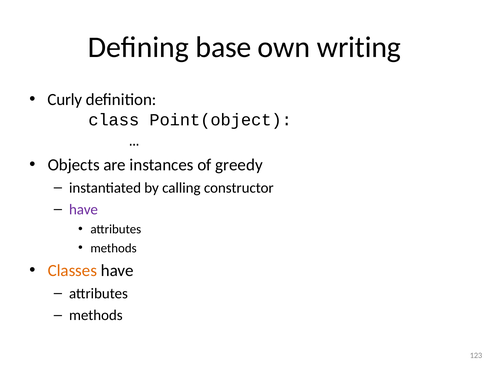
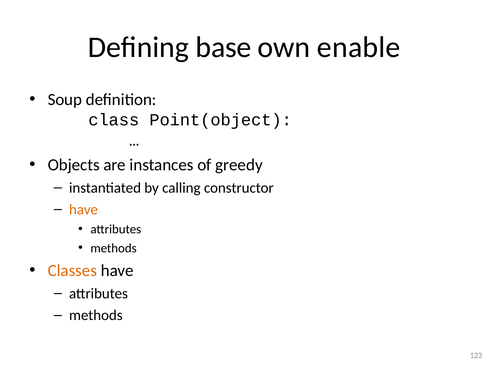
writing: writing -> enable (359, 47)
Curly: Curly -> Soup (65, 99)
have colour: purple -> orange (83, 209)
